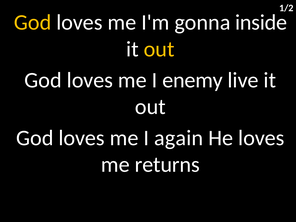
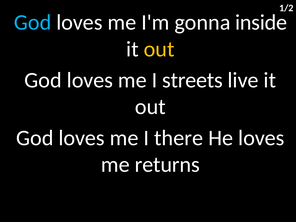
God colour: yellow -> light blue (33, 22)
enemy: enemy -> streets (193, 80)
again: again -> there (179, 138)
